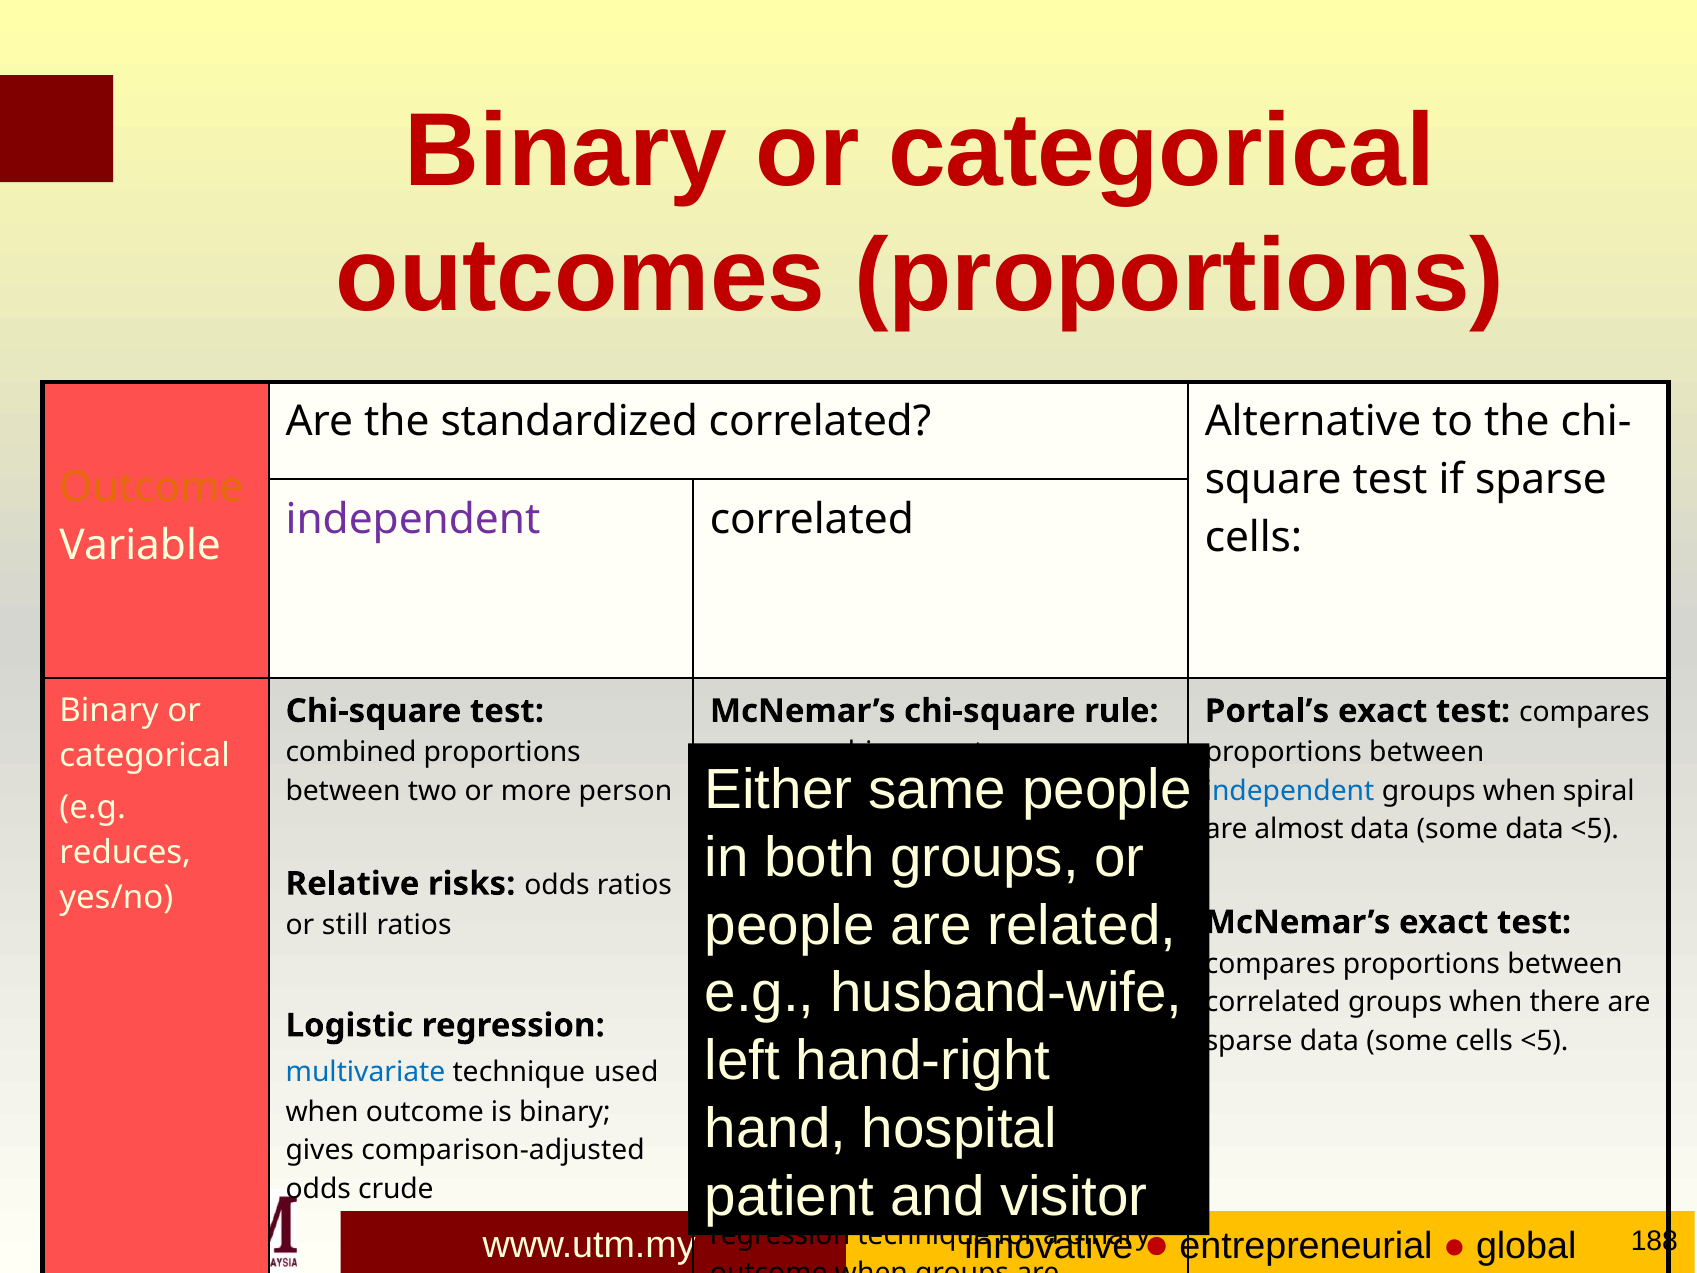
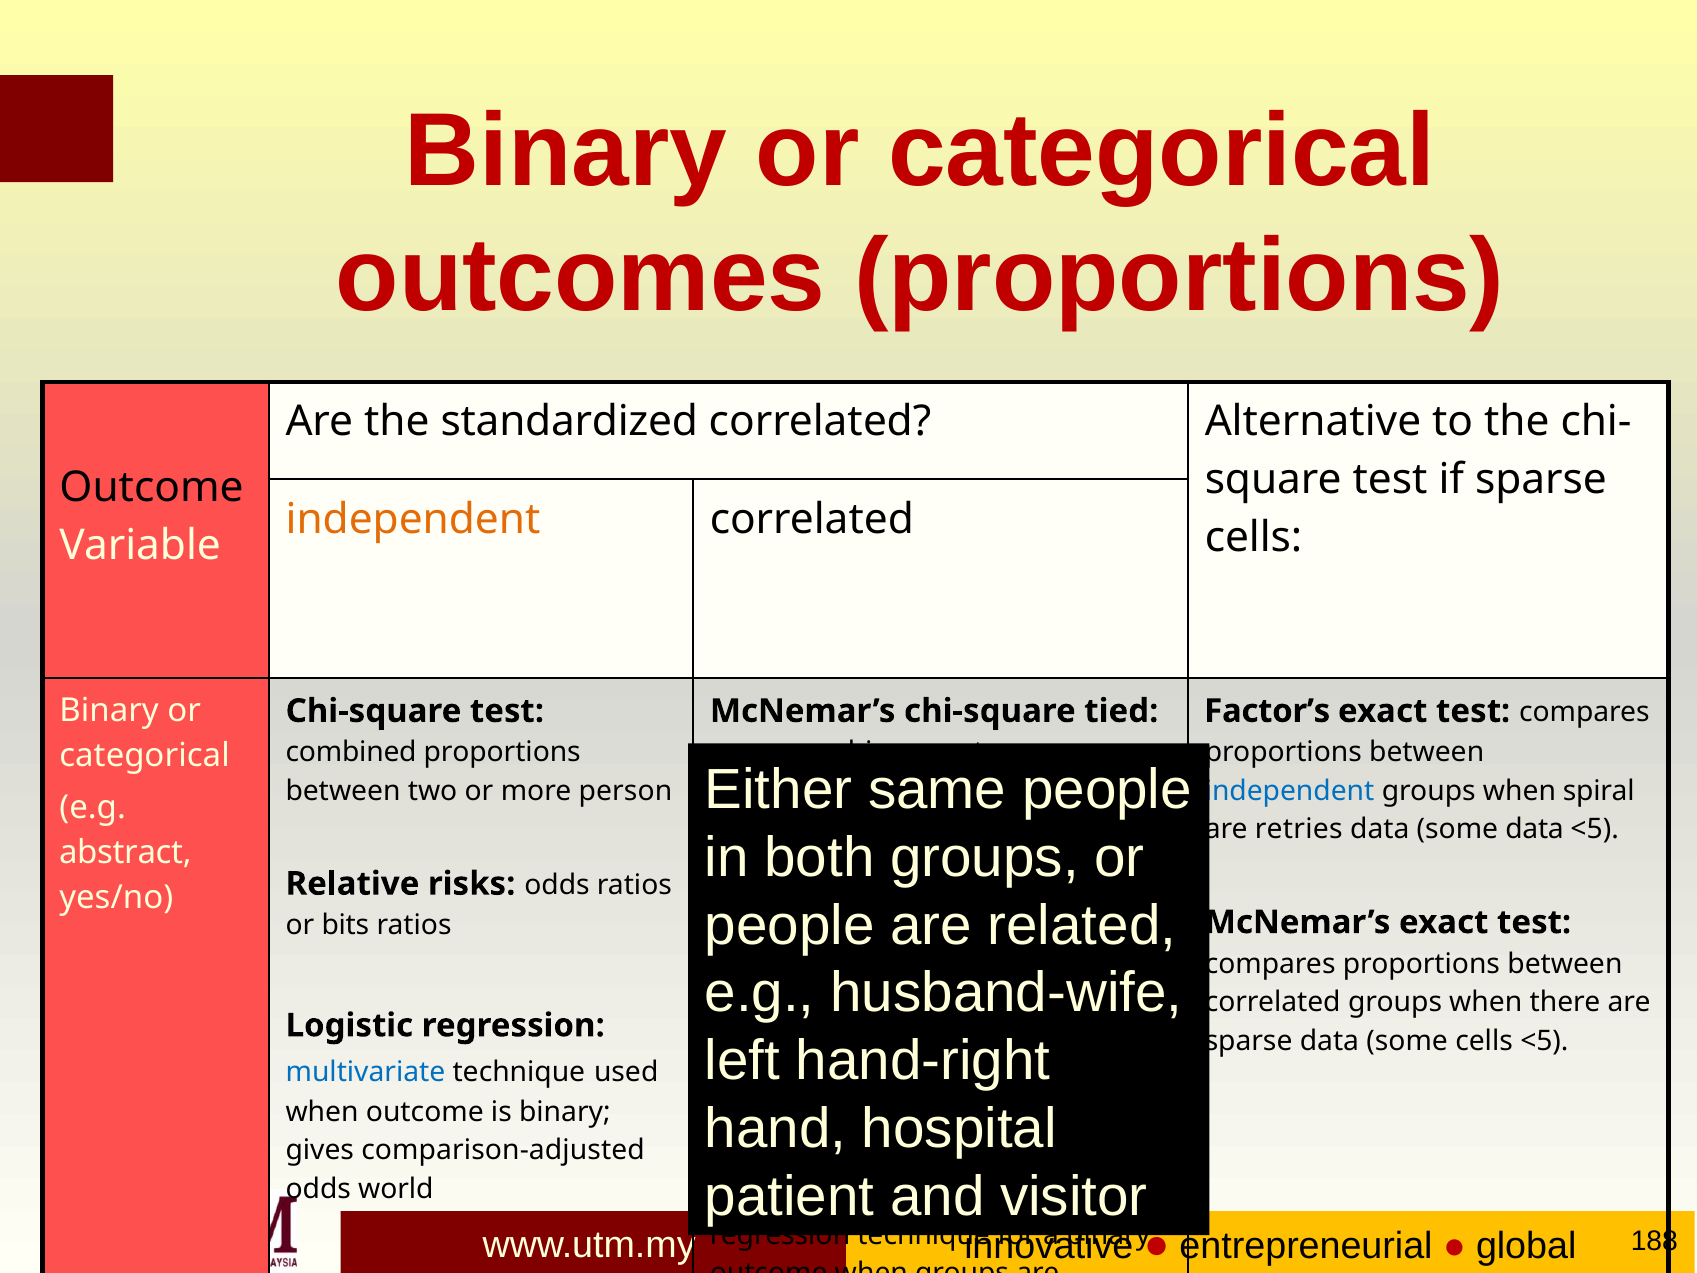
Outcome colour: orange -> black (152, 488)
independent colour: purple -> orange (413, 519)
rule: rule -> tied (1121, 711)
Portal’s: Portal’s -> Factor’s (1267, 711)
almost: almost -> retries (1299, 829)
reduces: reduces -> abstract (125, 852)
still: still -> bits (345, 925)
crude: crude -> world (396, 1189)
